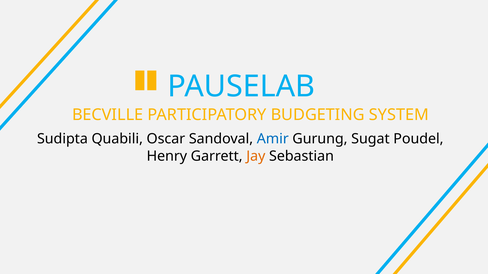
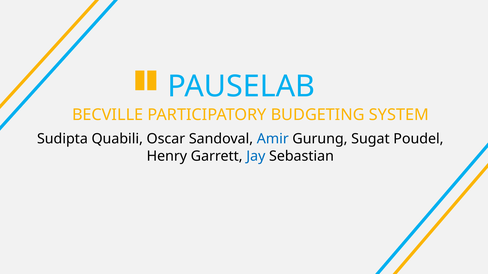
Jay colour: orange -> blue (256, 156)
